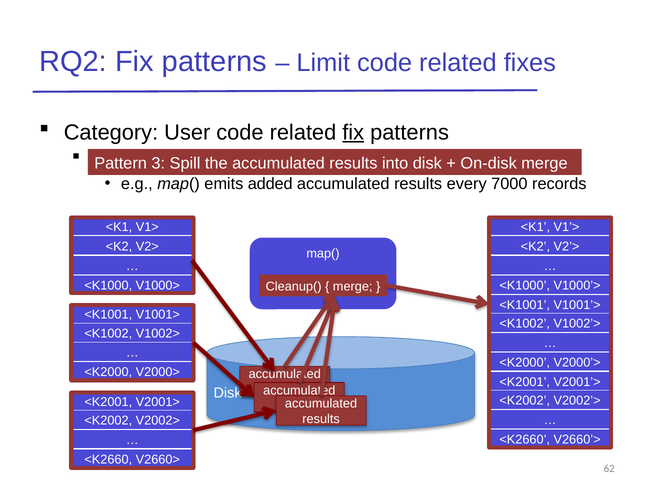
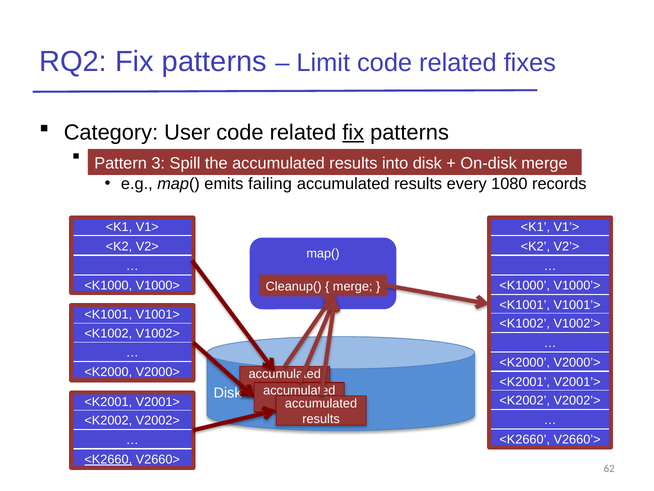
added: added -> failing (270, 184)
7000: 7000 -> 1080 (509, 184)
<K2660 underline: none -> present (108, 459)
